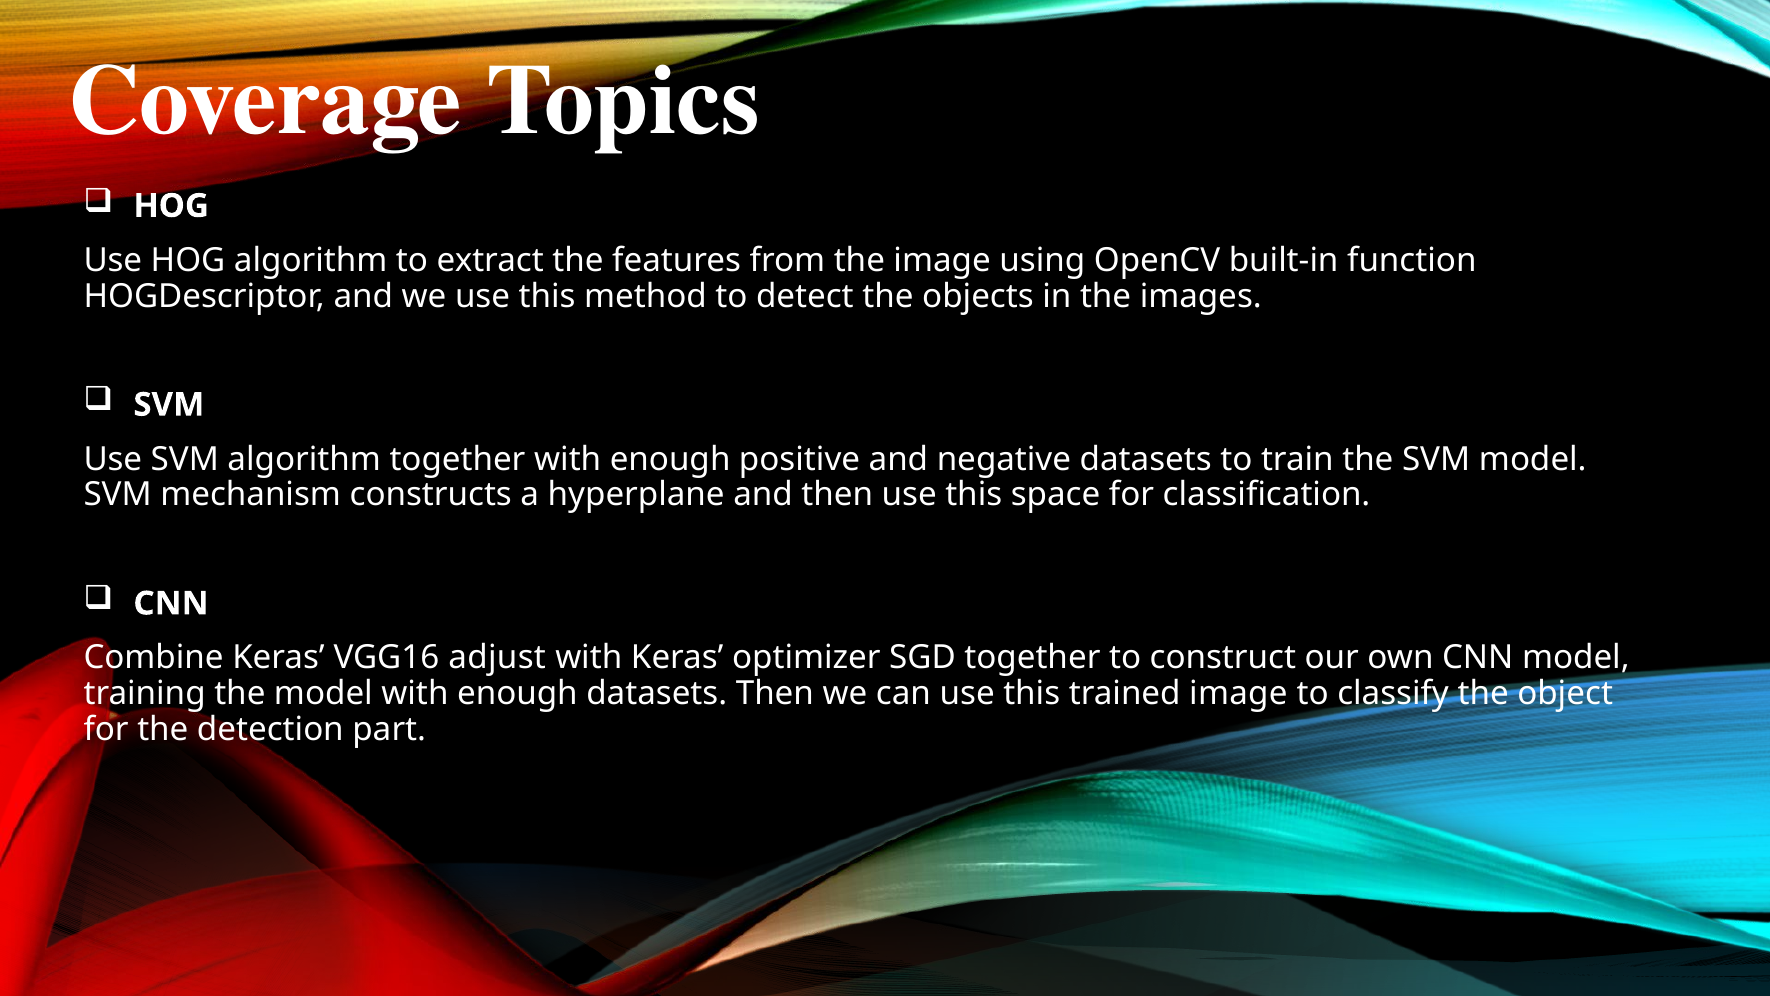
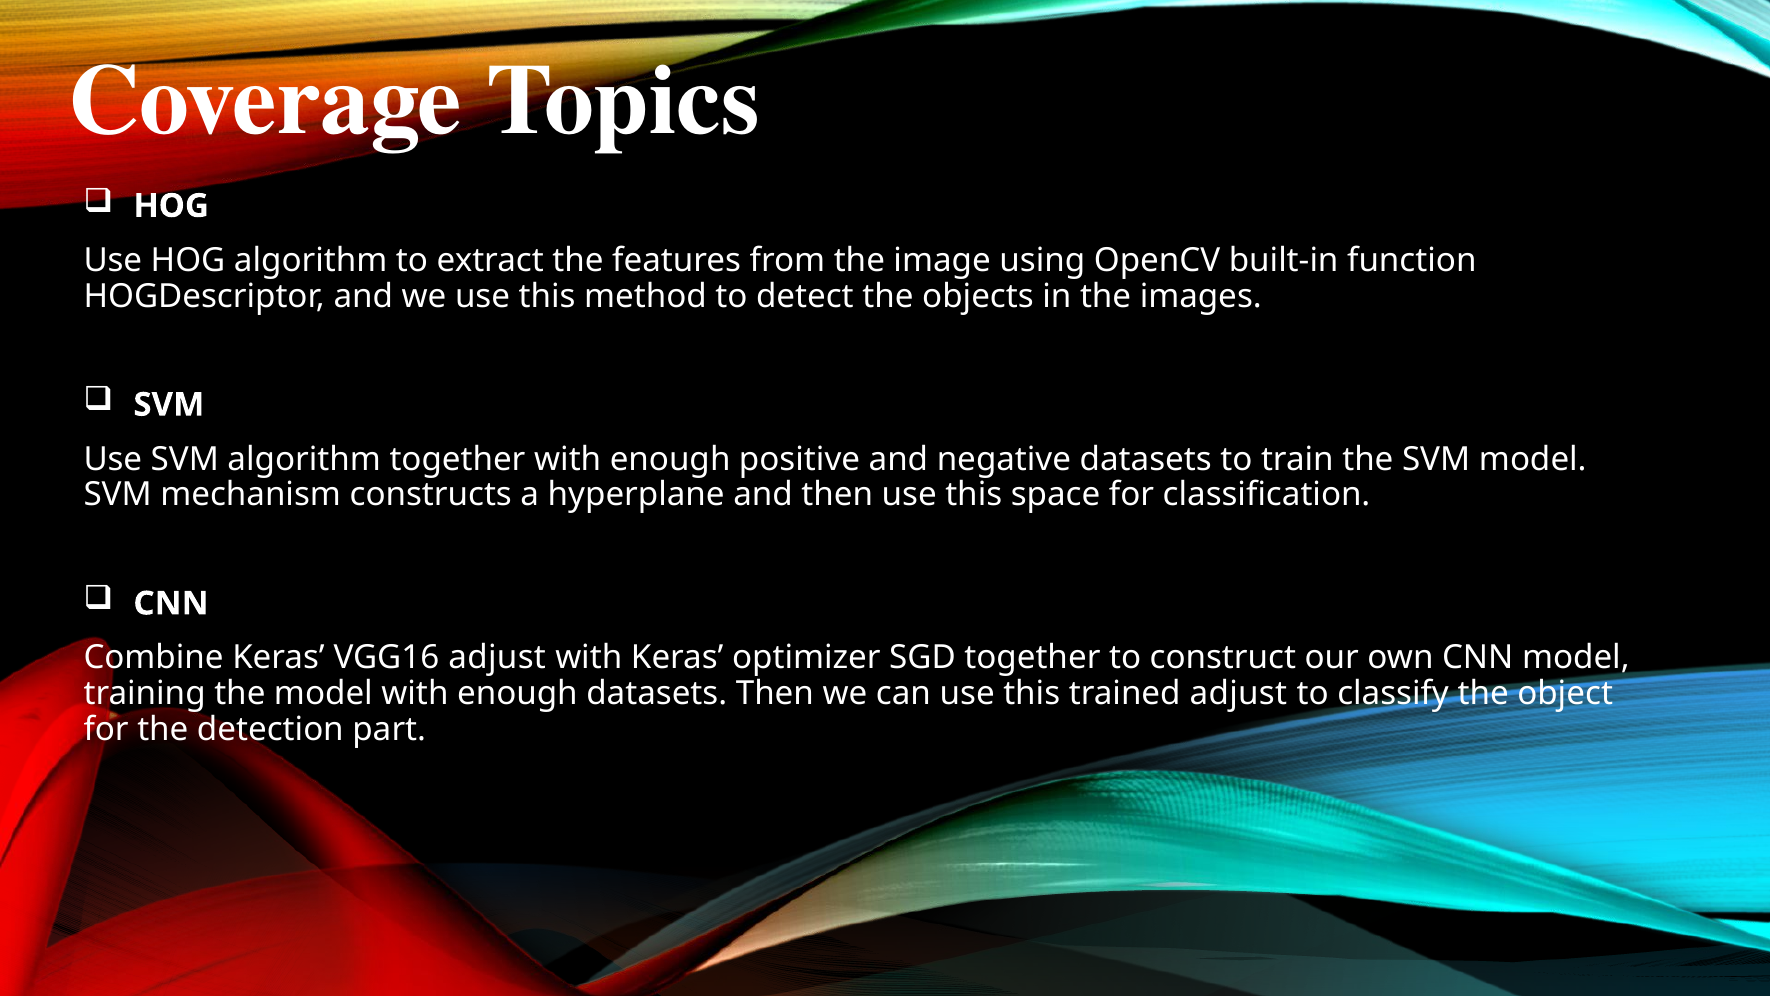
trained image: image -> adjust (1238, 693)
